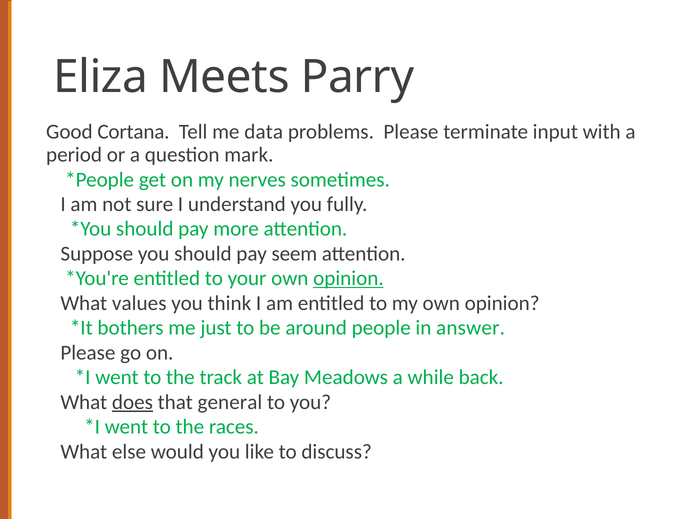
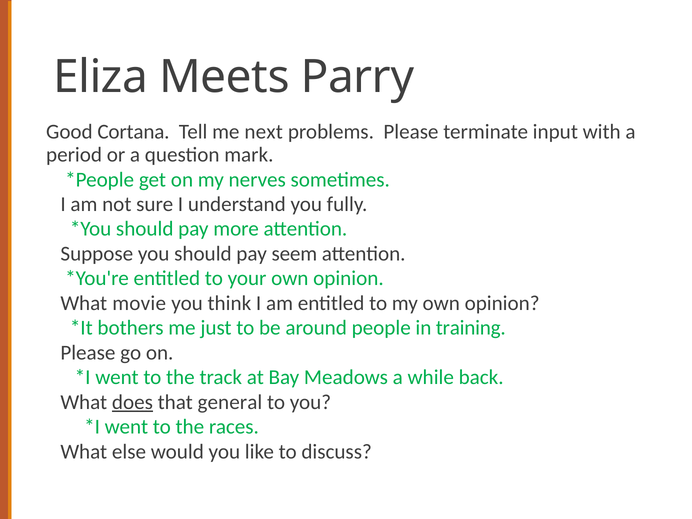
data: data -> next (264, 132)
opinion underline: present -> none (348, 278)
values: values -> movie (139, 303)
answer: answer -> training (471, 328)
